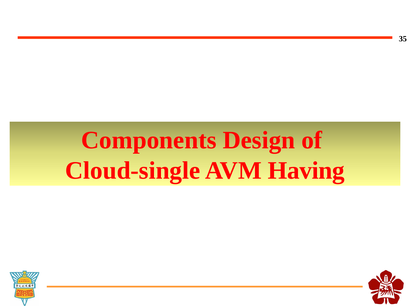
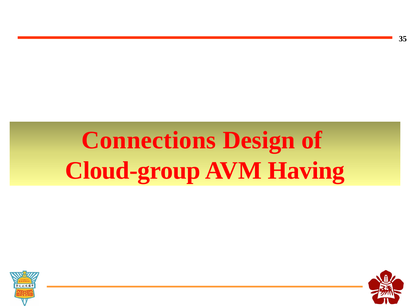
Components: Components -> Connections (149, 140)
Cloud-single: Cloud-single -> Cloud-group (133, 170)
